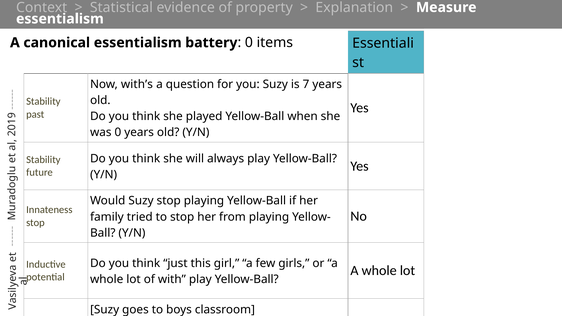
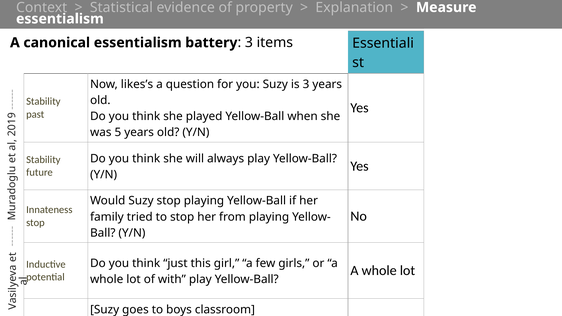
0: 0 -> 3 (249, 43)
with’s: with’s -> likes’s (137, 84)
is 7: 7 -> 3 (306, 84)
was 0: 0 -> 5 (118, 132)
